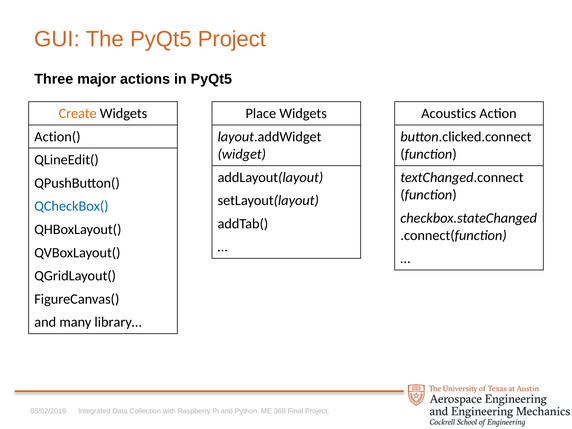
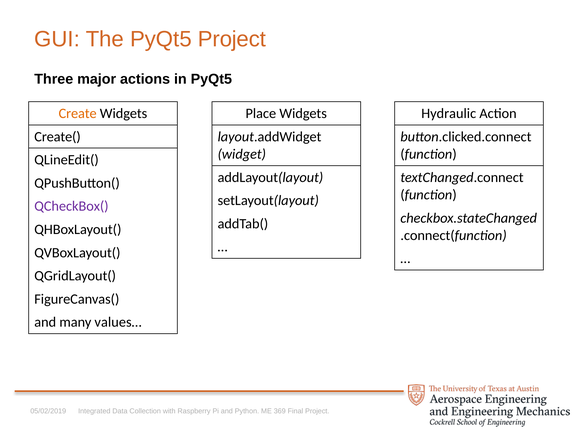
Acoustics: Acoustics -> Hydraulic (449, 113)
Action(: Action( -> Create( (58, 137)
QCheckBox( colour: blue -> purple (71, 206)
library…: library… -> values… (118, 322)
